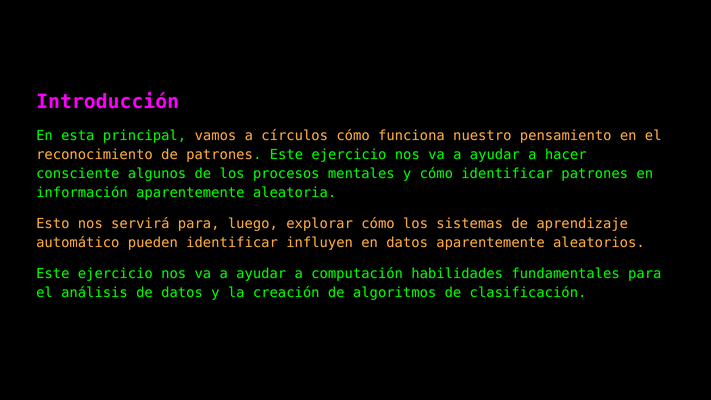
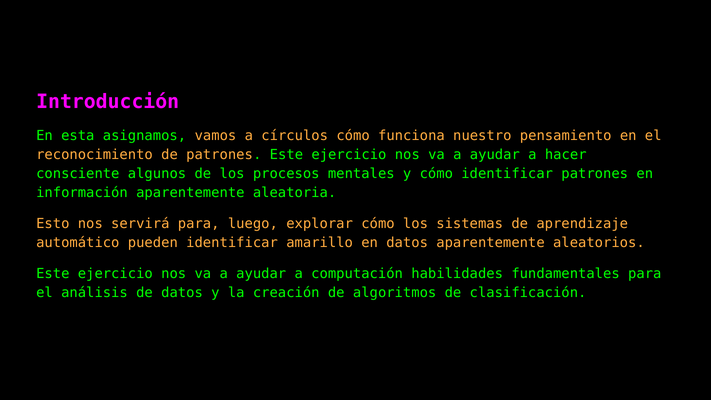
principal: principal -> asignamos (144, 136)
influyen: influyen -> amarillo (320, 243)
